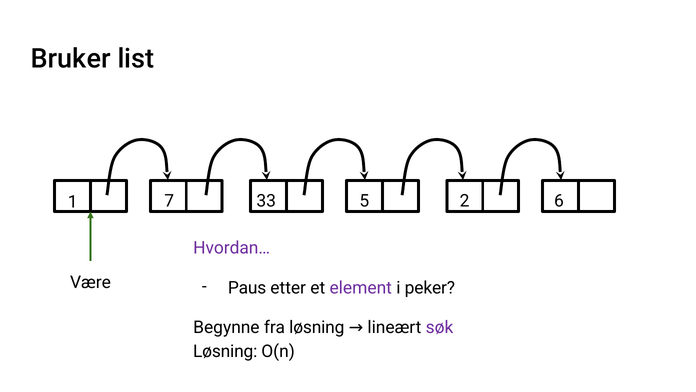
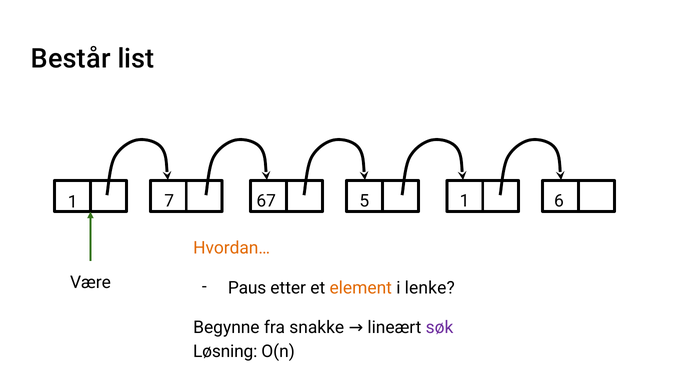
Bruker: Bruker -> Består (71, 59)
33: 33 -> 67 (266, 201)
5 2: 2 -> 1 (465, 201)
Hvordan… colour: purple -> orange (232, 248)
element colour: purple -> orange (361, 287)
peker: peker -> lenke (430, 287)
fra løsning: løsning -> snakke (317, 327)
